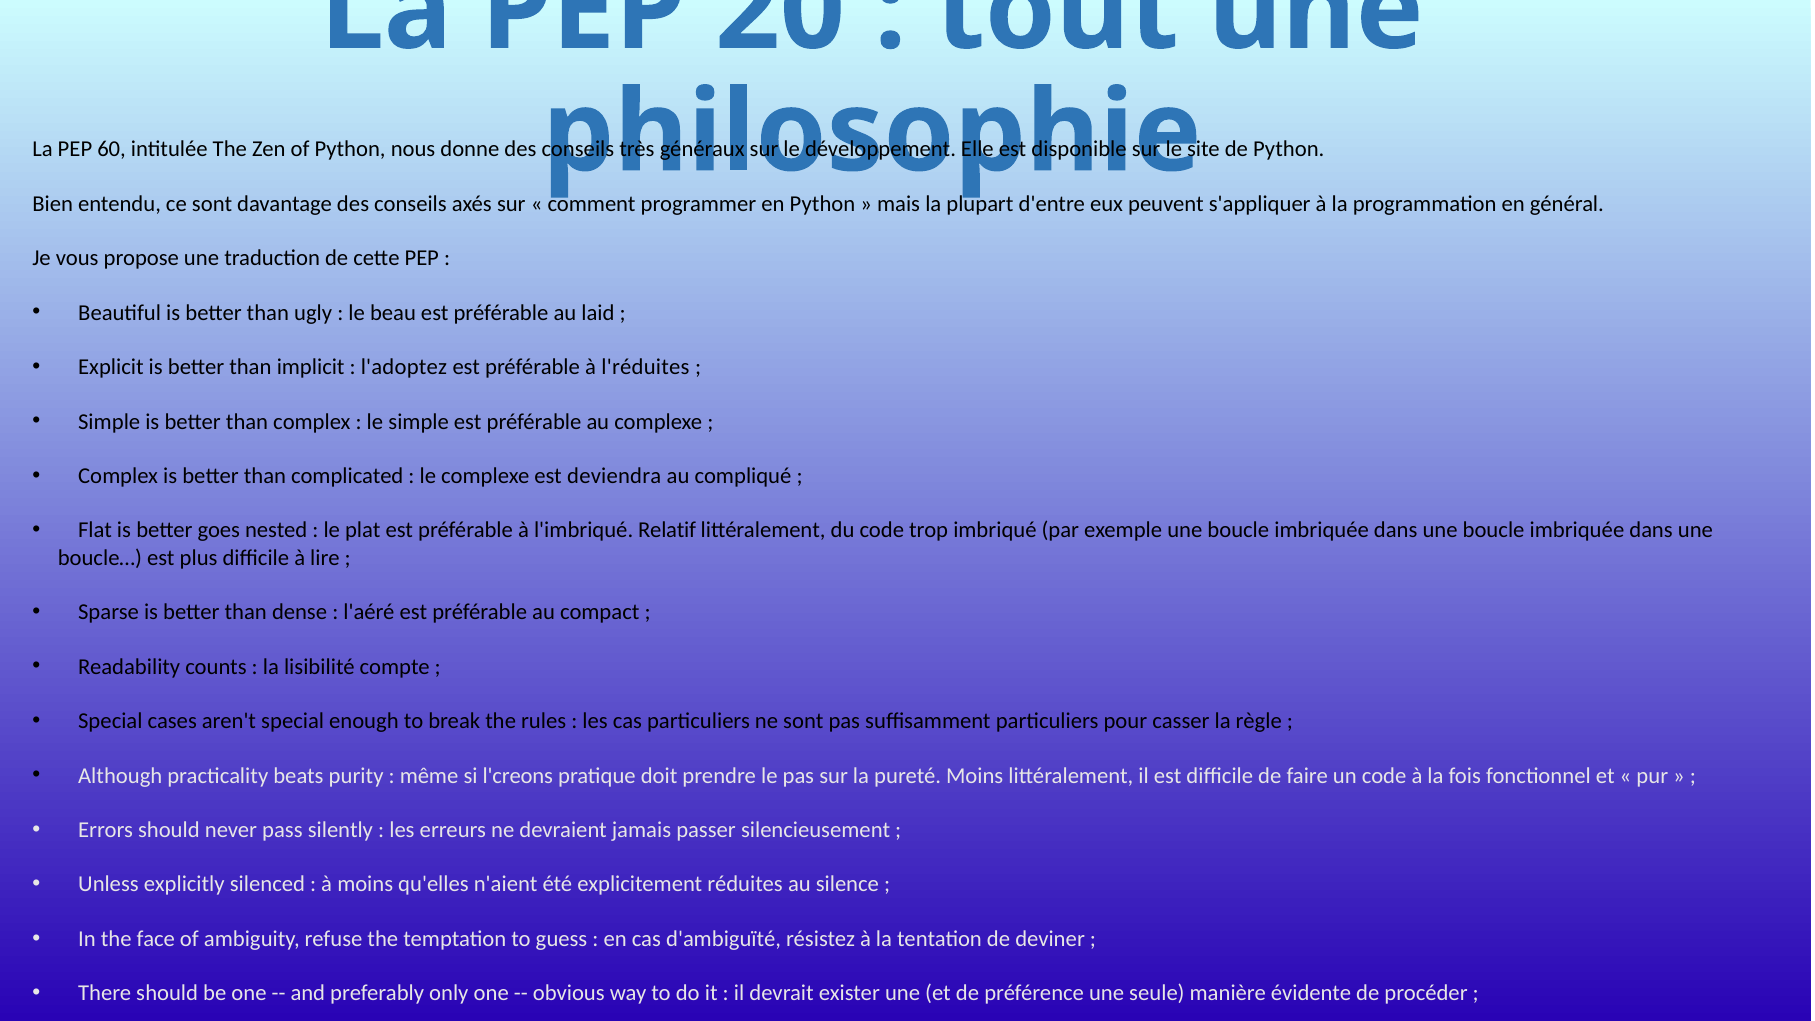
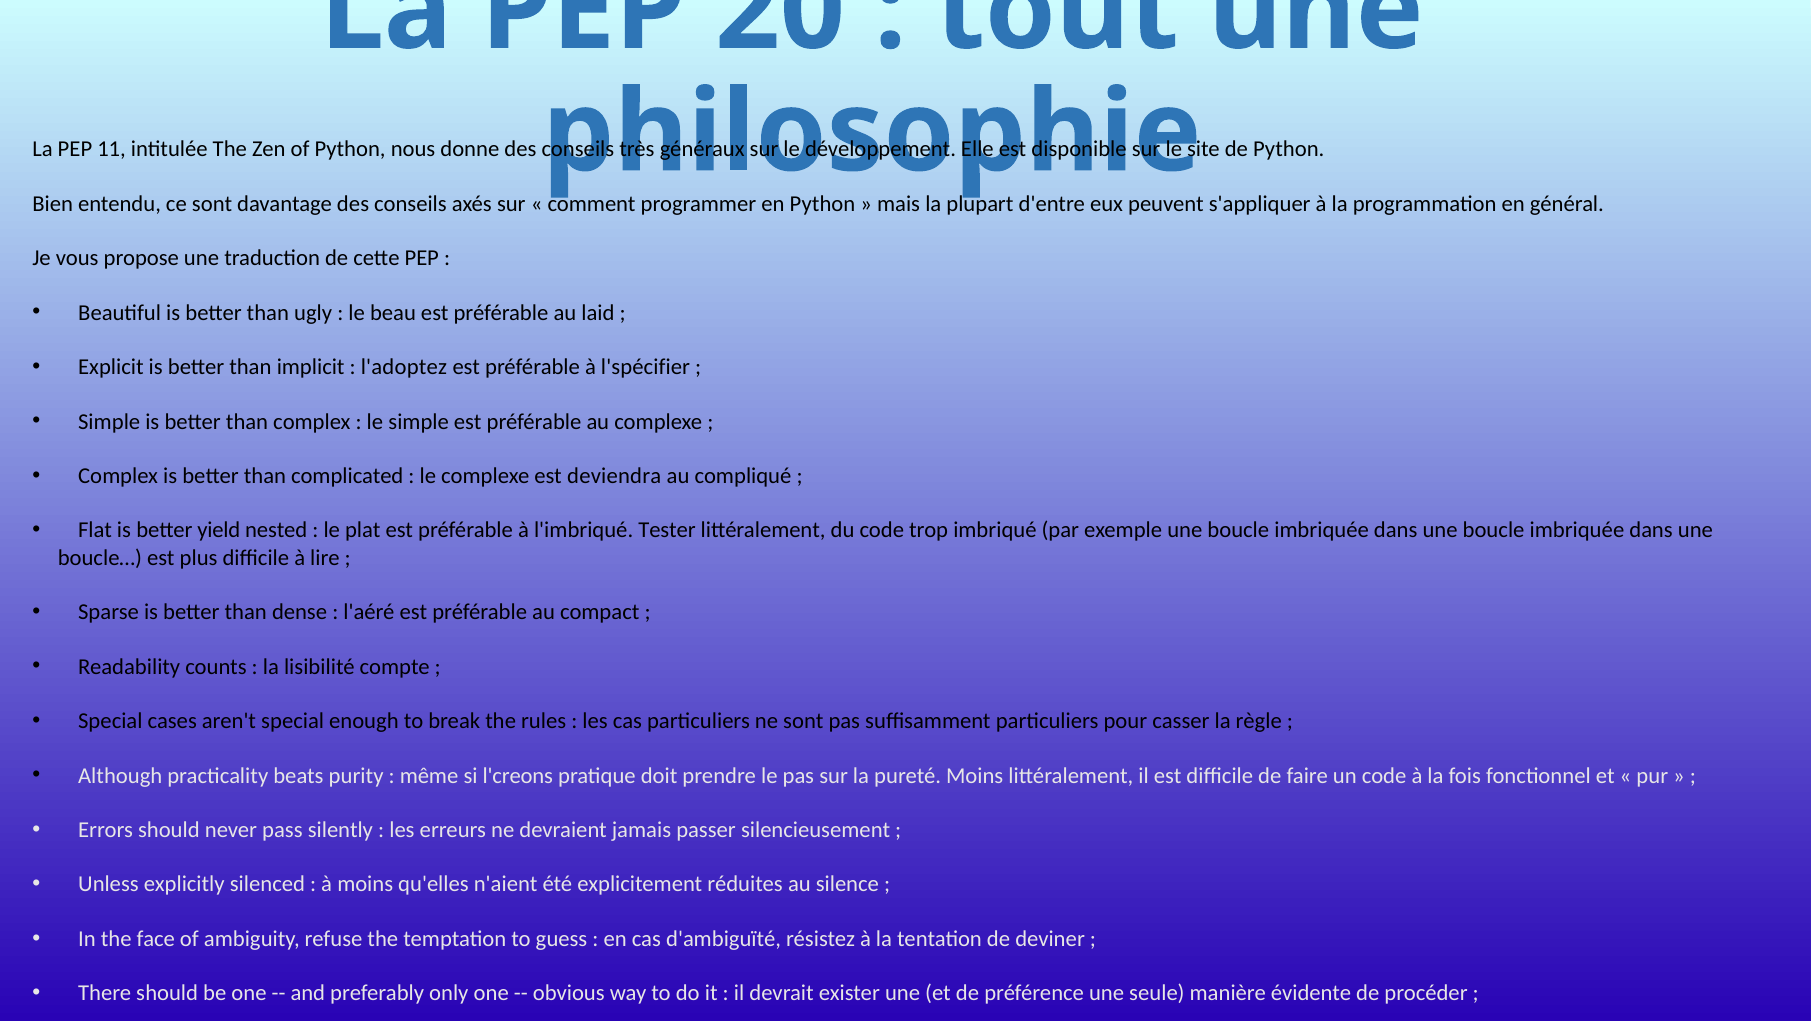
60: 60 -> 11 (112, 149)
l'réduites: l'réduites -> l'spécifier (646, 367)
goes: goes -> yield (219, 530)
Relatif: Relatif -> Tester (667, 530)
